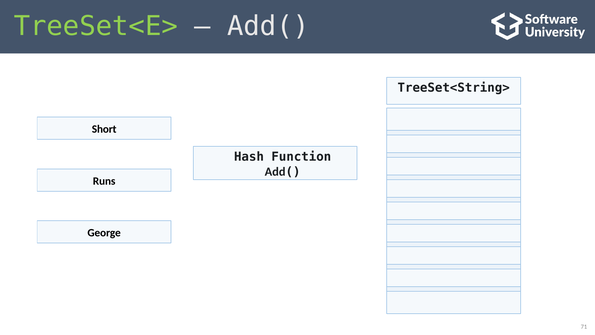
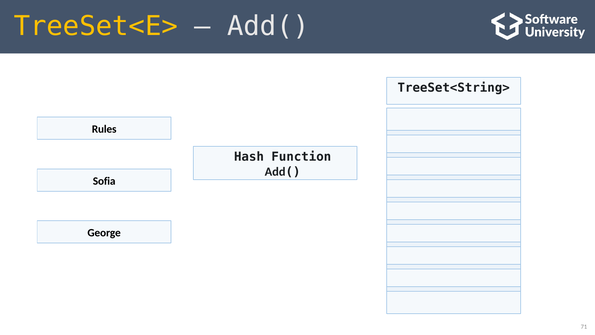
TreeSet<E> colour: light green -> yellow (96, 26)
Short: Short -> Rules (104, 129)
Runs: Runs -> Sofia (104, 181)
